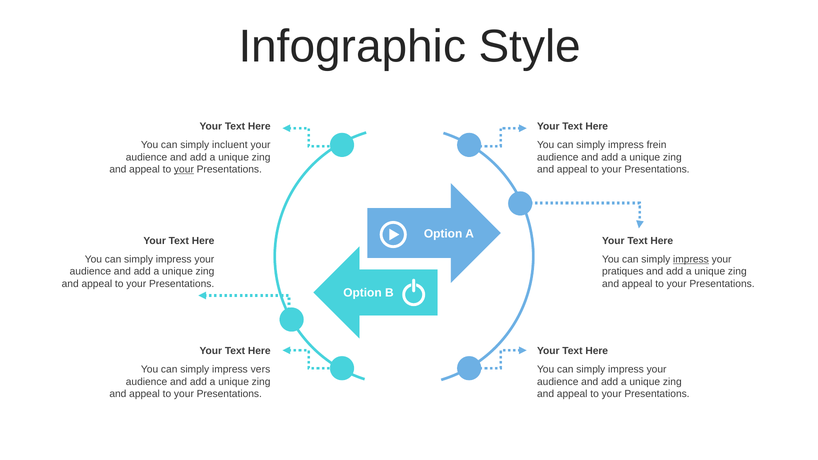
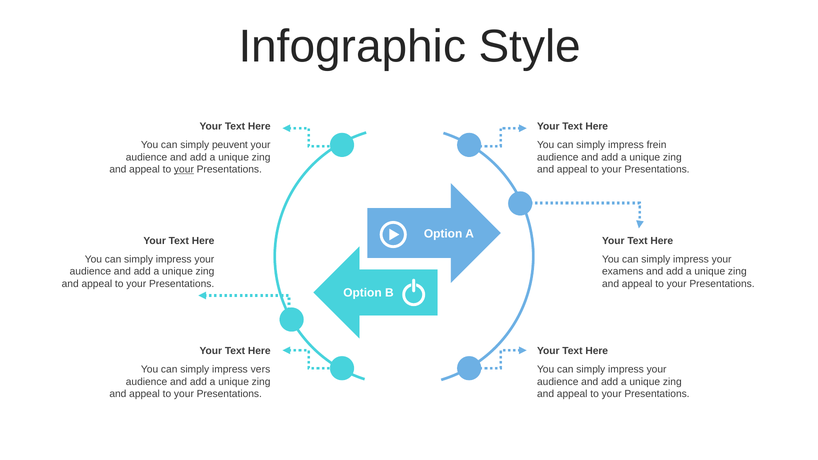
incluent: incluent -> peuvent (230, 145)
impress underline: present -> none (691, 259)
pratiques: pratiques -> examens (623, 272)
